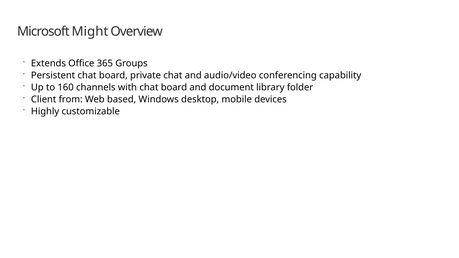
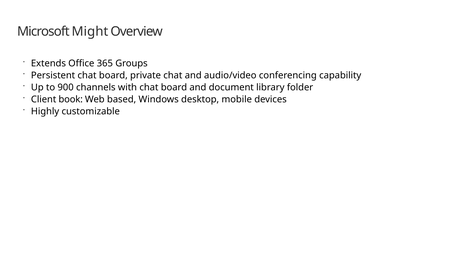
160: 160 -> 900 (66, 87)
from: from -> book (71, 99)
